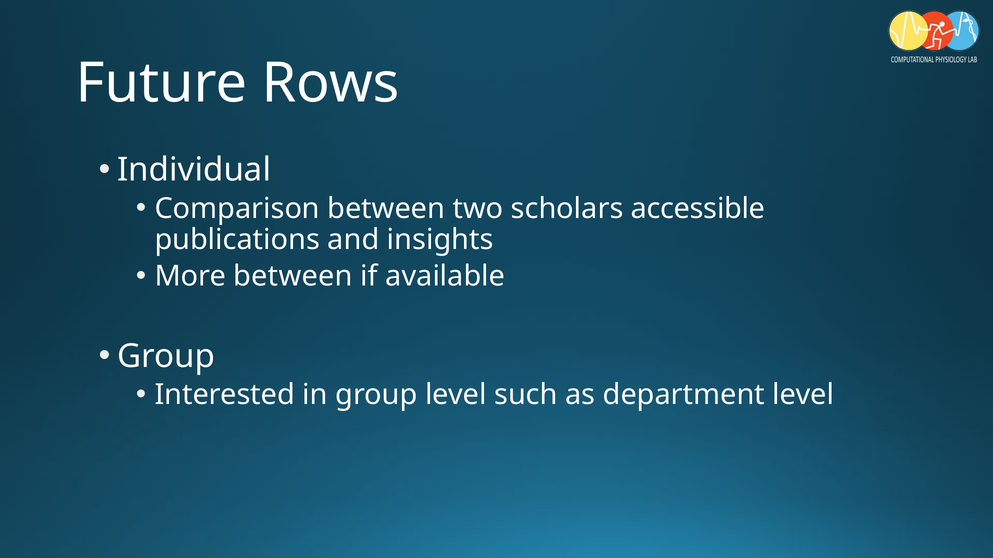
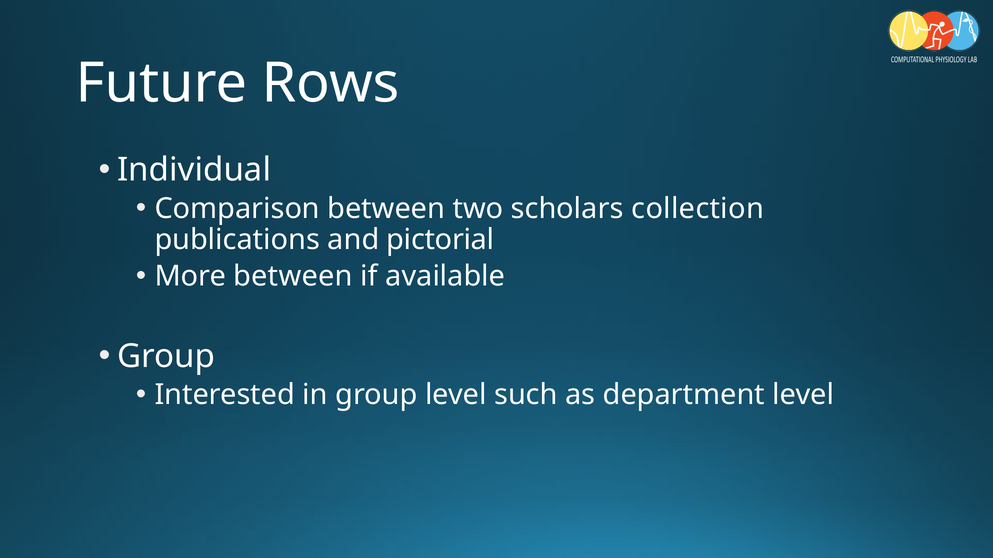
accessible: accessible -> collection (698, 209)
insights: insights -> pictorial (440, 240)
